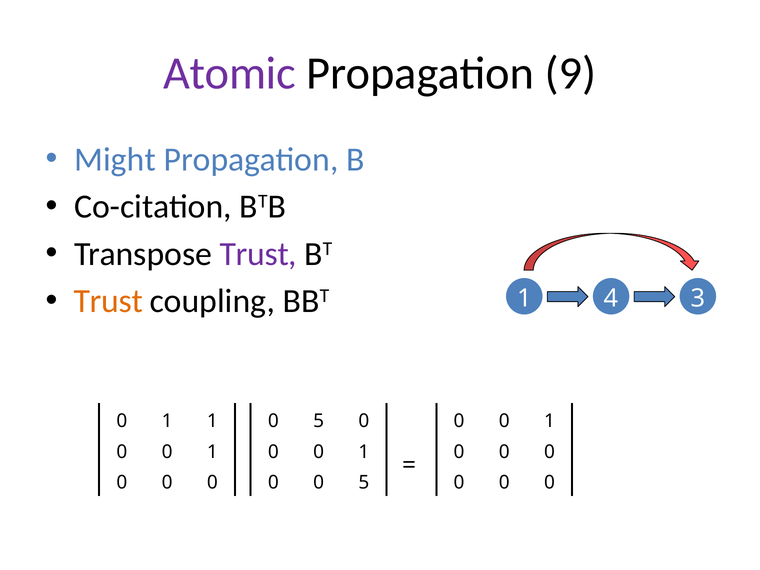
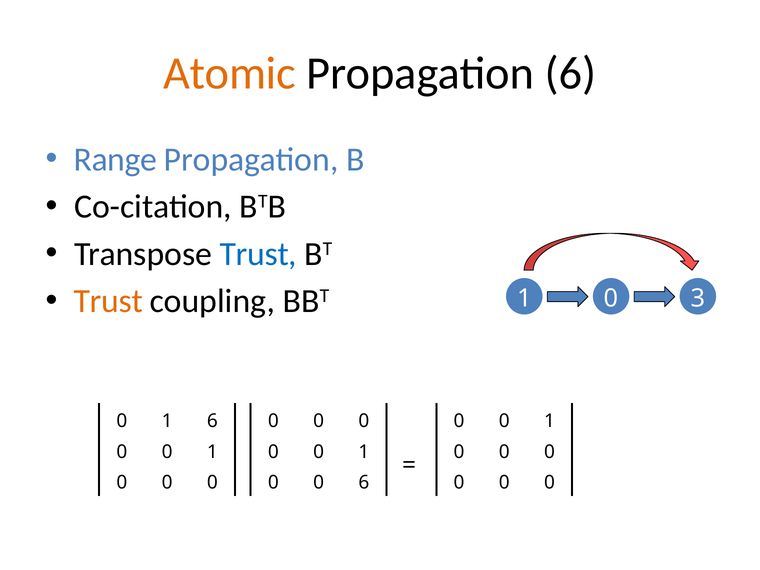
Atomic colour: purple -> orange (230, 74)
Propagation 9: 9 -> 6 (571, 74)
Might: Might -> Range (115, 159)
Trust colour: purple -> blue (258, 254)
BBT 1 4: 4 -> 0 (611, 298)
1 1: 1 -> 6 (212, 421)
5: 5 -> 0 (319, 421)
5: 5 -> 6 (364, 483)
